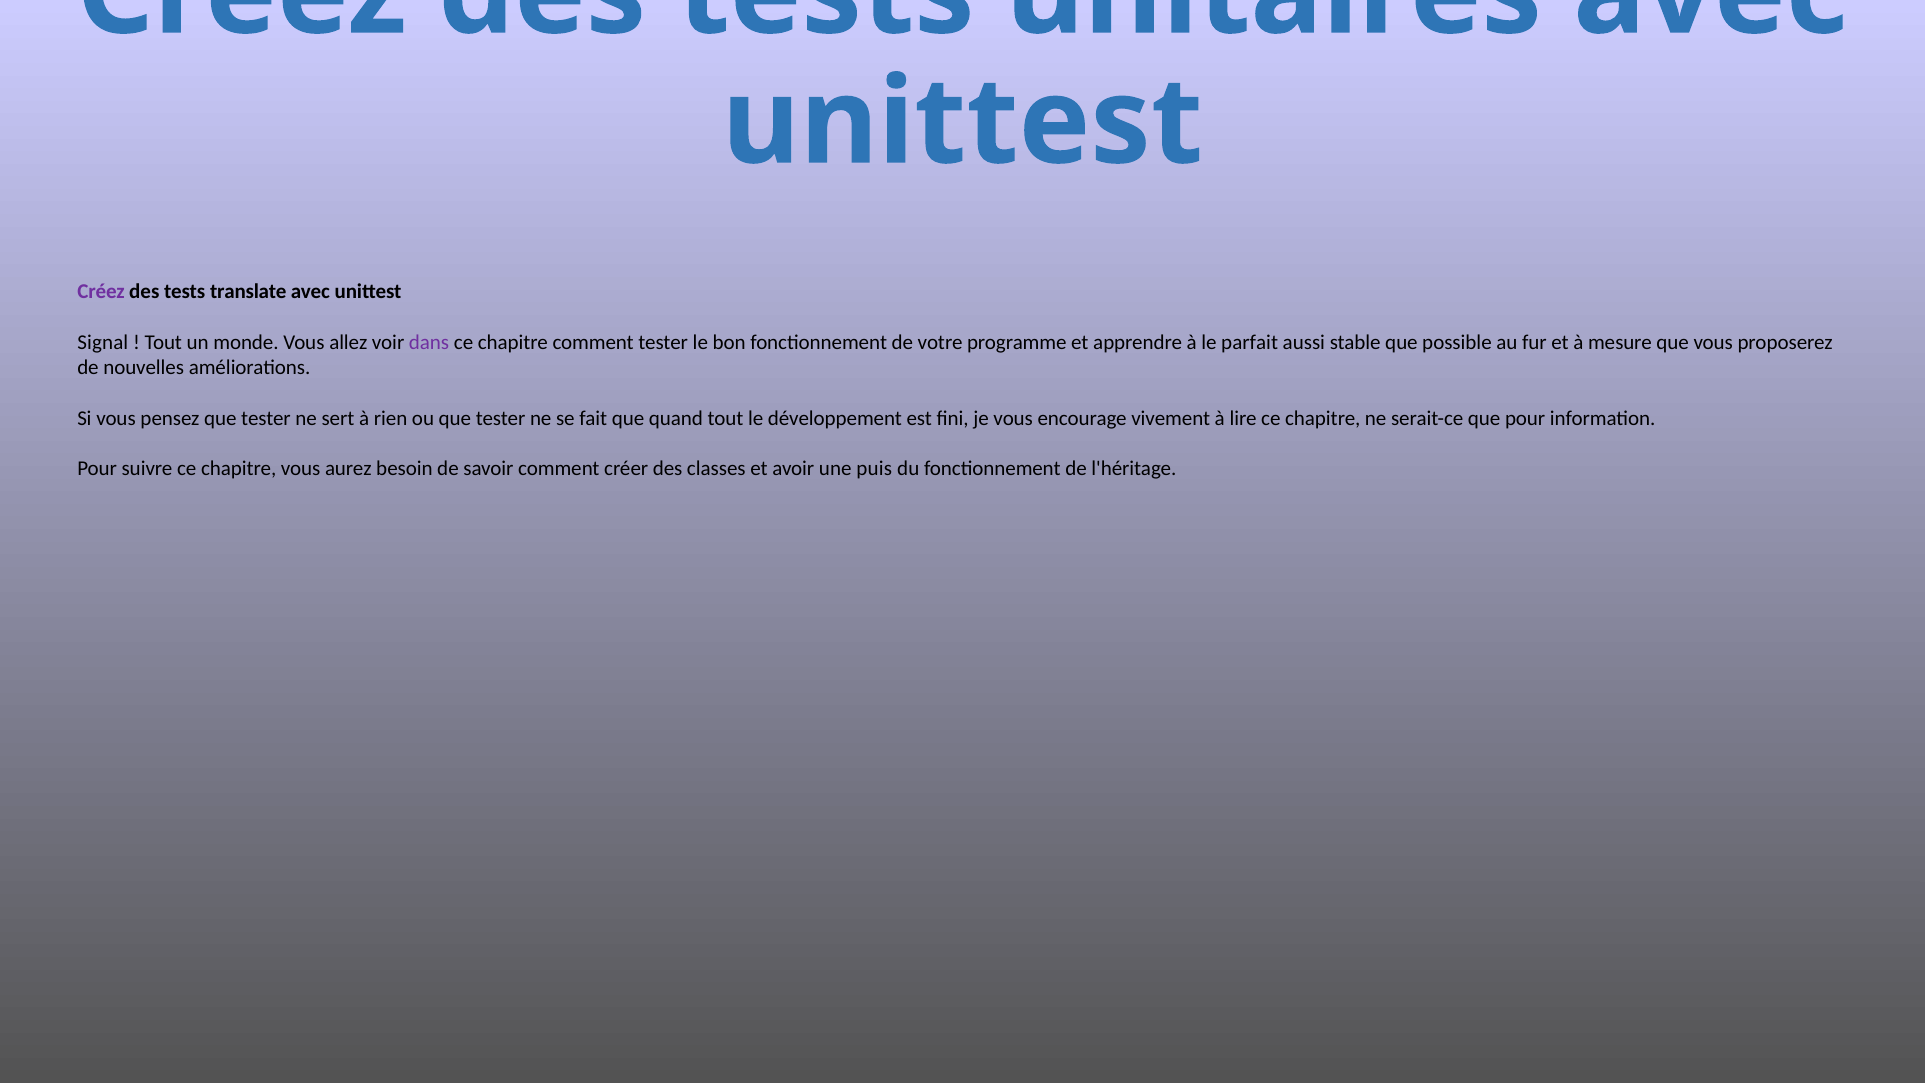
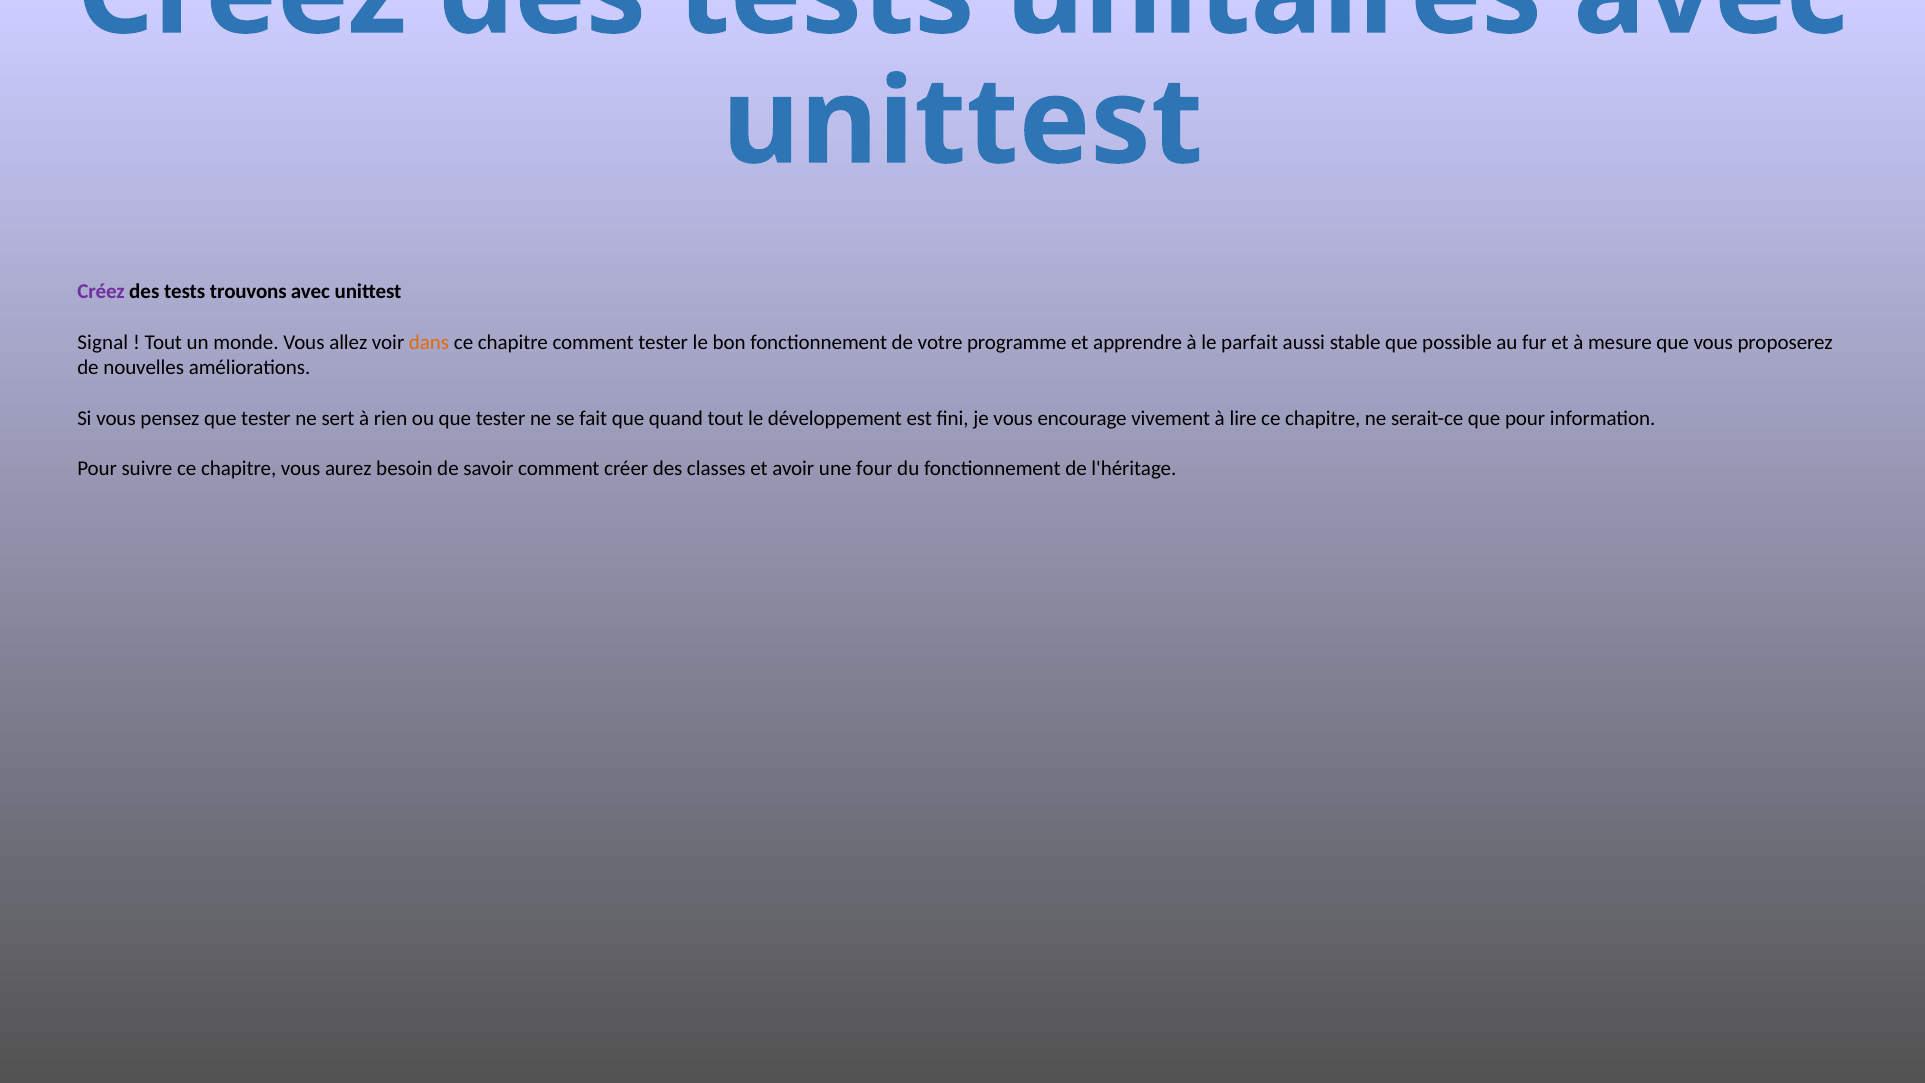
translate: translate -> trouvons (248, 292)
dans colour: purple -> orange (429, 342)
puis: puis -> four (874, 469)
